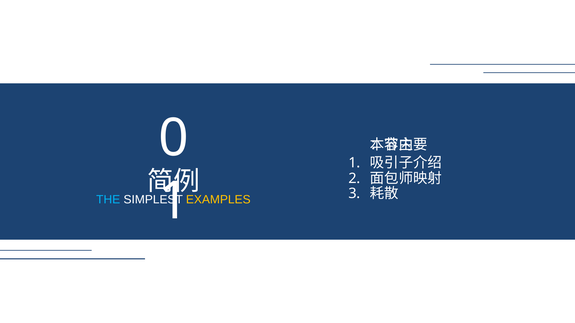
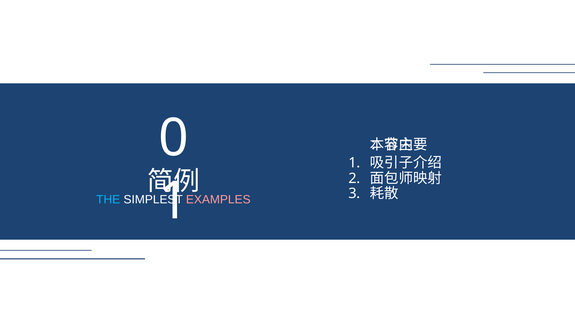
EXAMPLES colour: yellow -> pink (218, 200)
